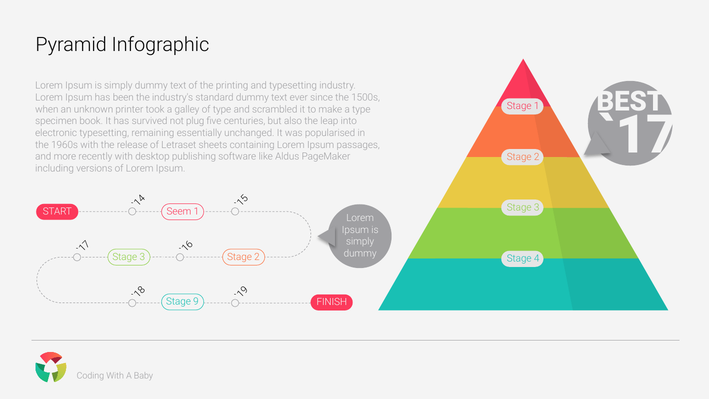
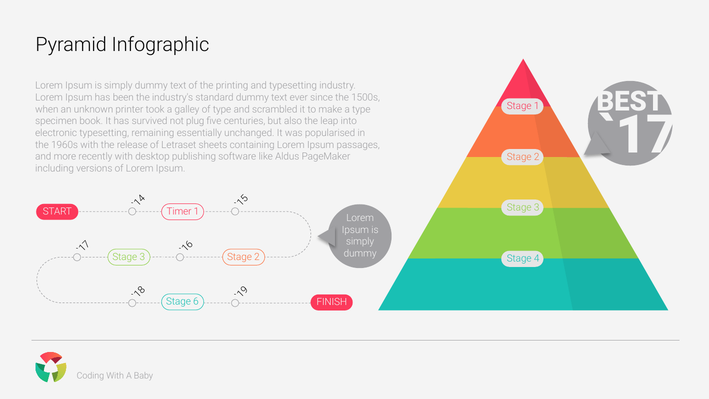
Seem: Seem -> Timer (179, 211)
Stage 9: 9 -> 6 (196, 302)
